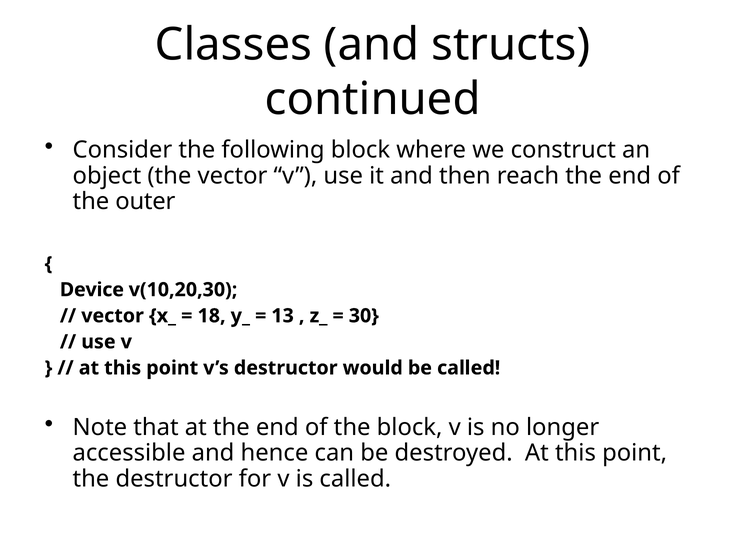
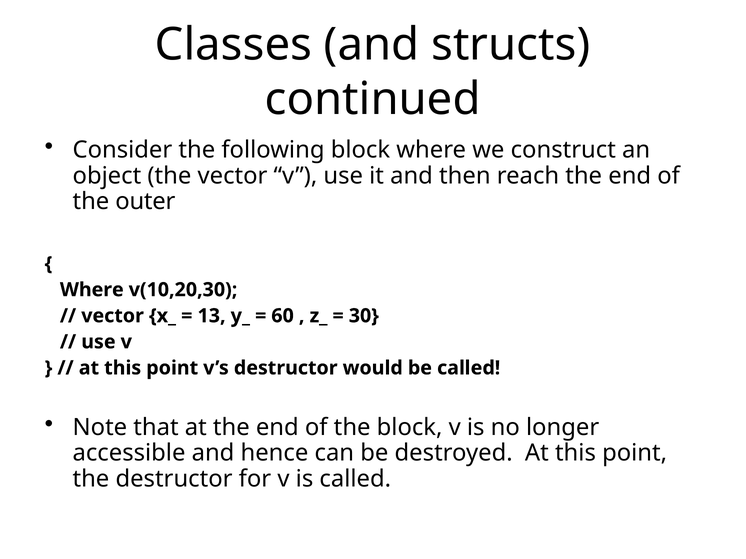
Device: Device -> Where (92, 290)
18: 18 -> 13 (212, 316)
13: 13 -> 60 (283, 316)
